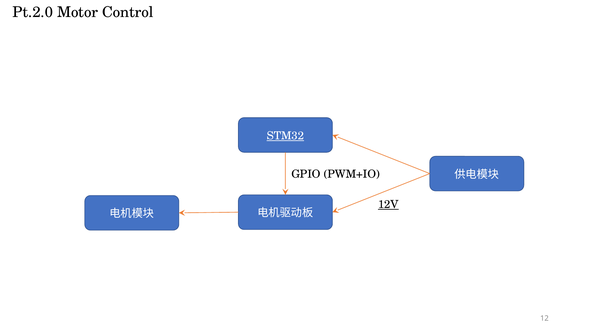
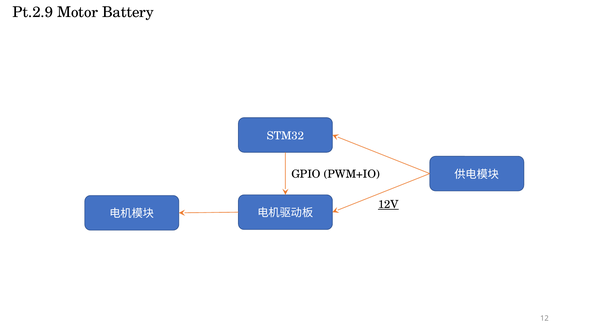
Pt.2.0: Pt.2.0 -> Pt.2.9 (33, 12)
Control: Control -> Battery (128, 12)
STM32 underline: present -> none (285, 136)
